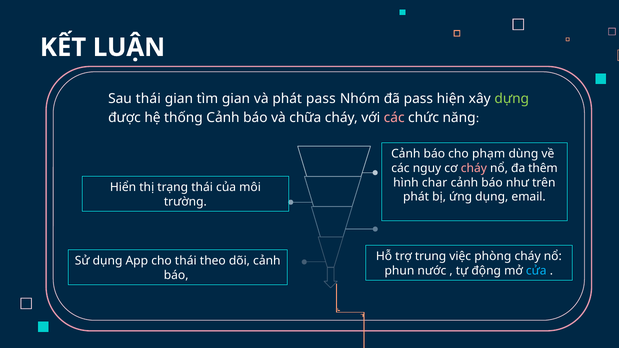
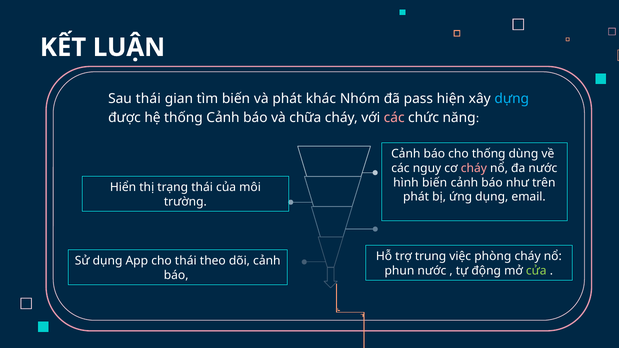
tìm gian: gian -> biến (236, 99)
phát pass: pass -> khác (321, 99)
dựng colour: light green -> light blue (512, 99)
cho phạm: phạm -> thống (489, 154)
đa thêm: thêm -> nước (543, 168)
hình char: char -> biến (435, 183)
cửa colour: light blue -> light green (536, 271)
